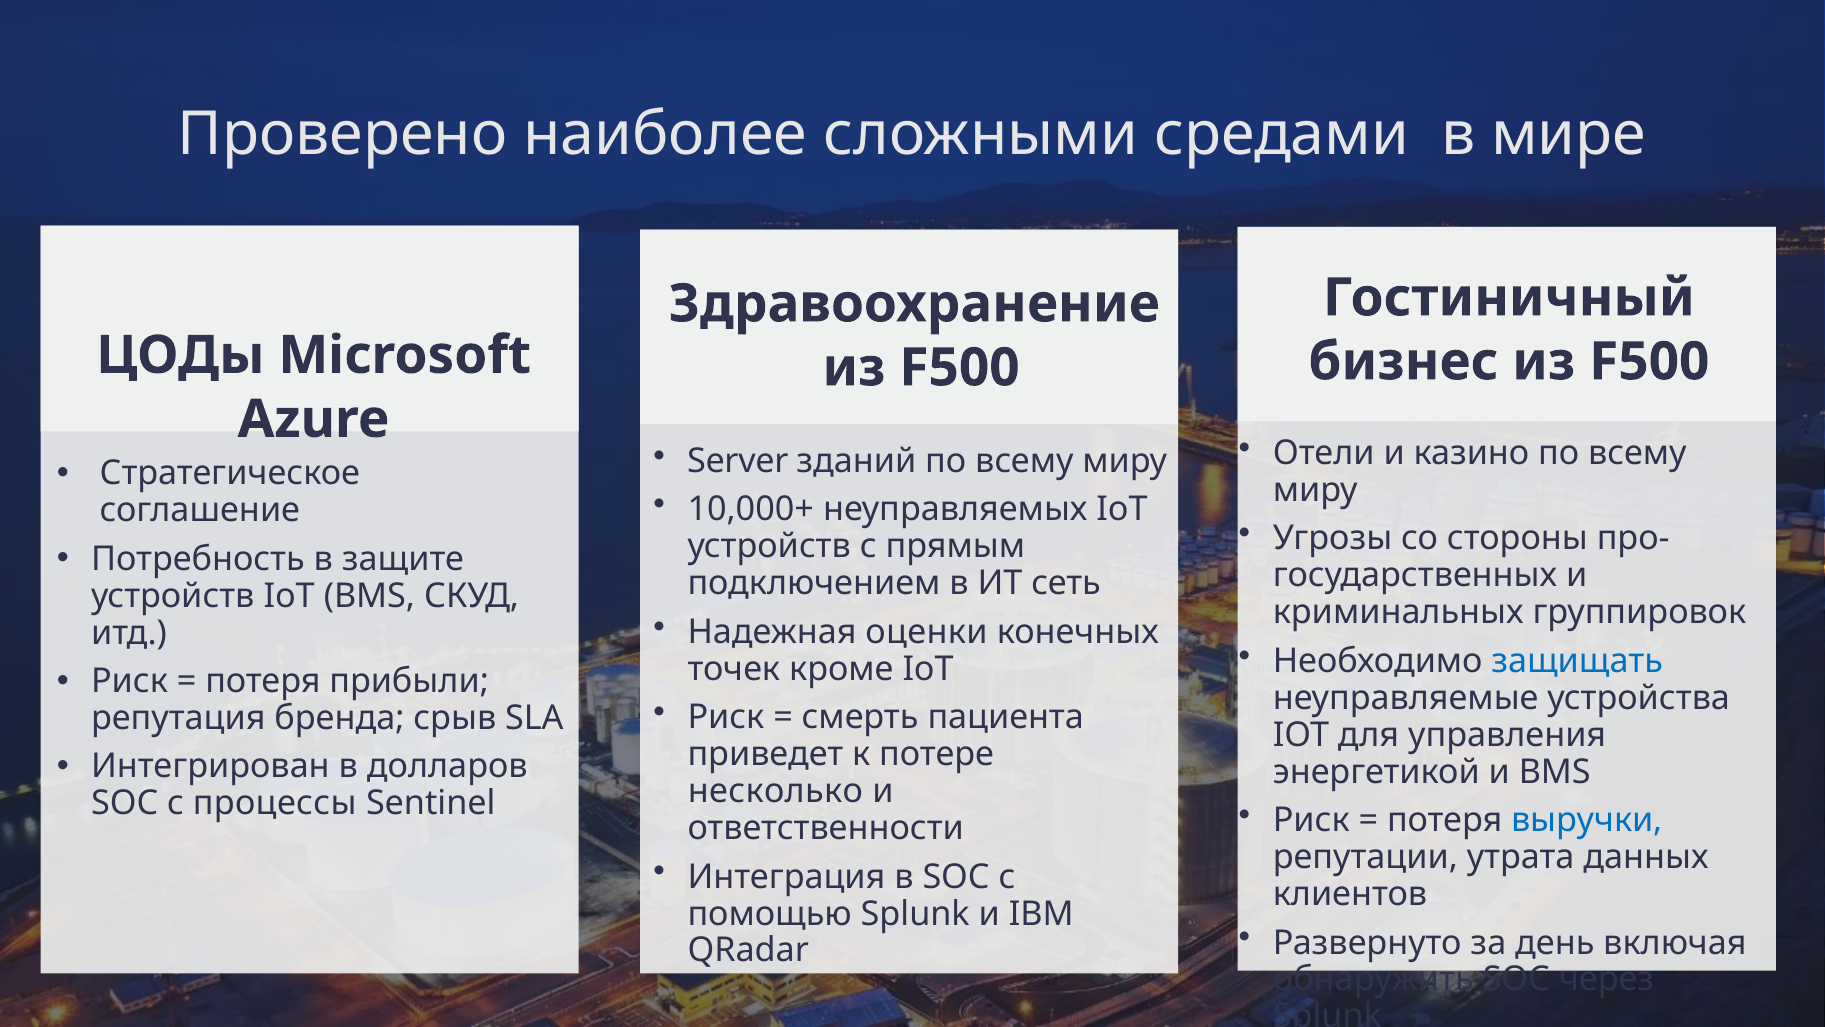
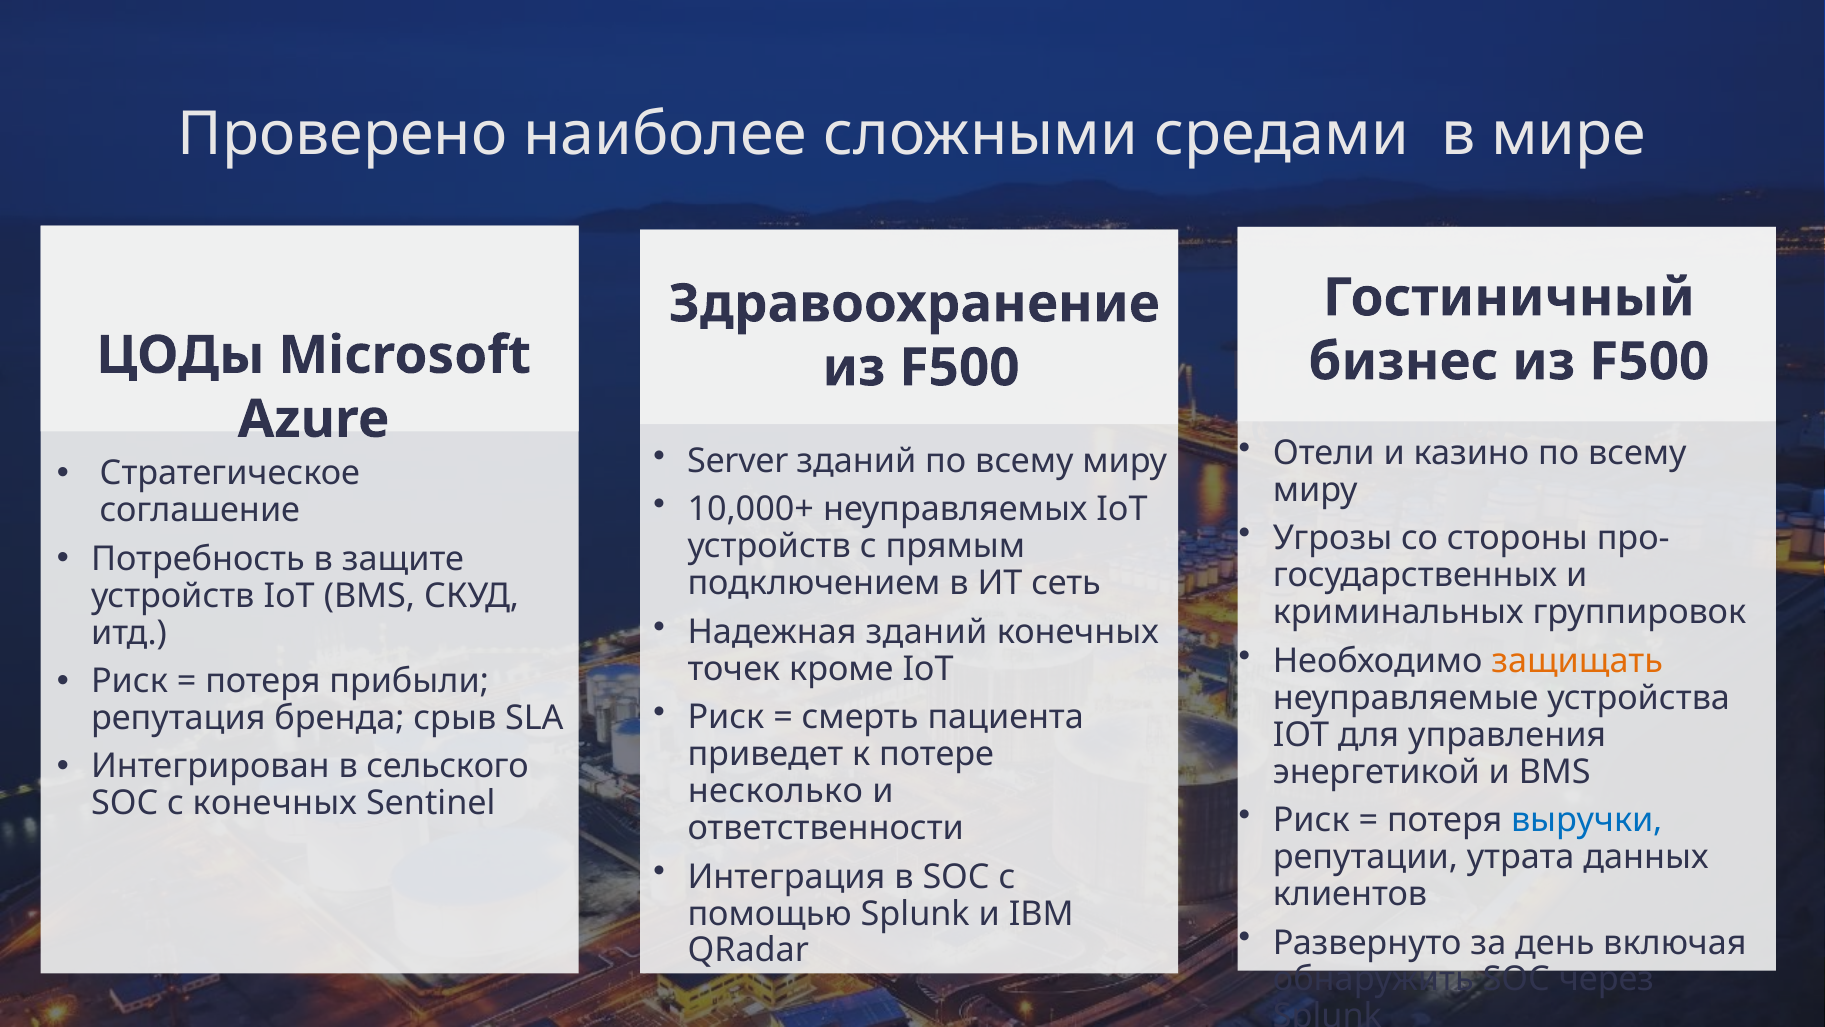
Надежная оценки: оценки -> зданий (927, 632)
защищать colour: blue -> orange (1577, 661)
долларов: долларов -> сельского (448, 766)
с процессы: процессы -> конечных (275, 803)
